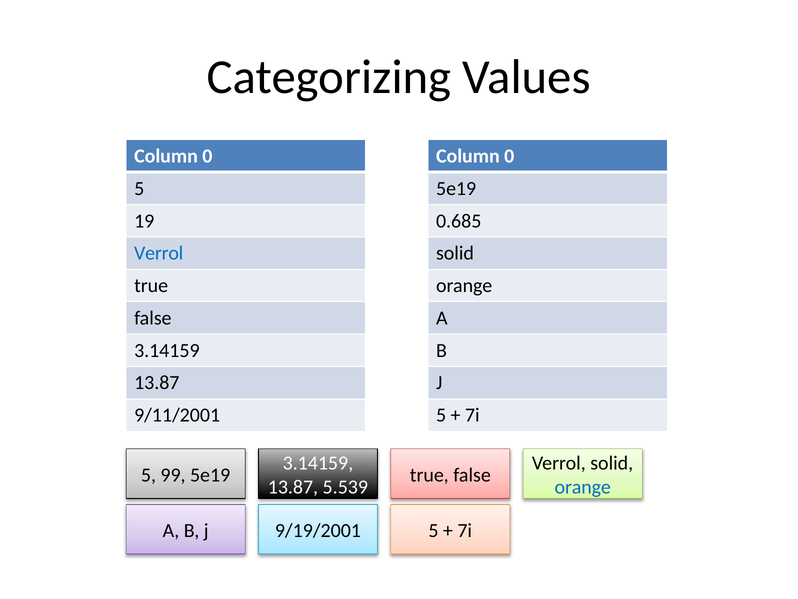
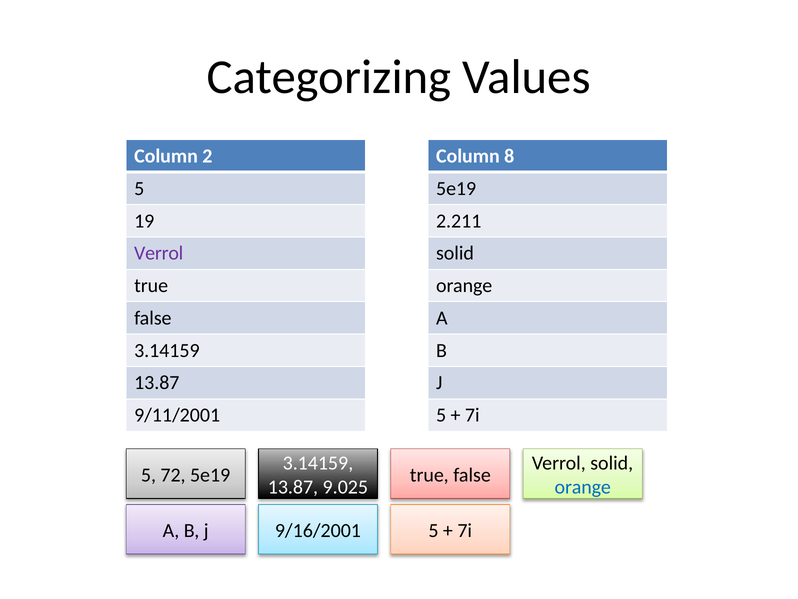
0: 0 -> 2 (207, 156)
0: 0 -> 8 (509, 156)
0.685: 0.685 -> 2.211 (459, 221)
Verrol colour: blue -> purple (159, 253)
99: 99 -> 72 (173, 475)
5.539: 5.539 -> 9.025 (345, 487)
9/19/2001: 9/19/2001 -> 9/16/2001 (318, 530)
